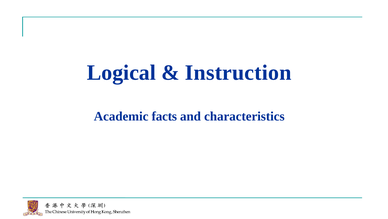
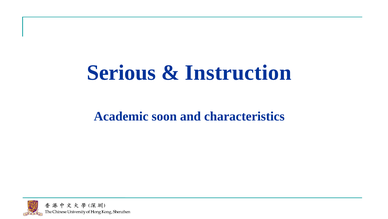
Logical: Logical -> Serious (121, 72)
facts: facts -> soon (164, 116)
